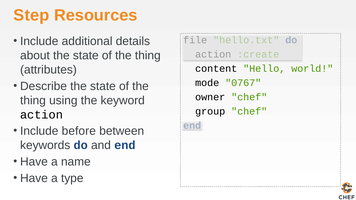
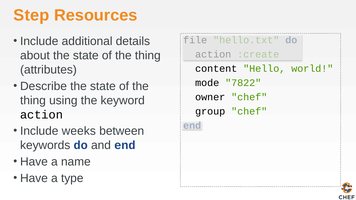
0767: 0767 -> 7822 (243, 83)
before: before -> weeks (79, 131)
